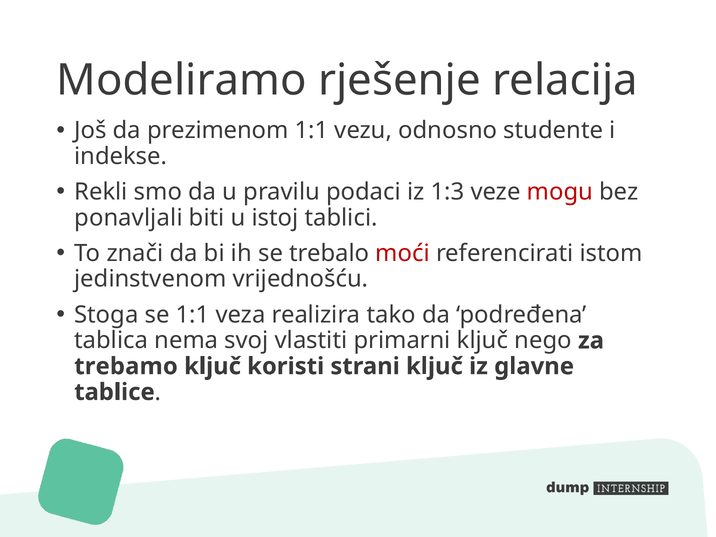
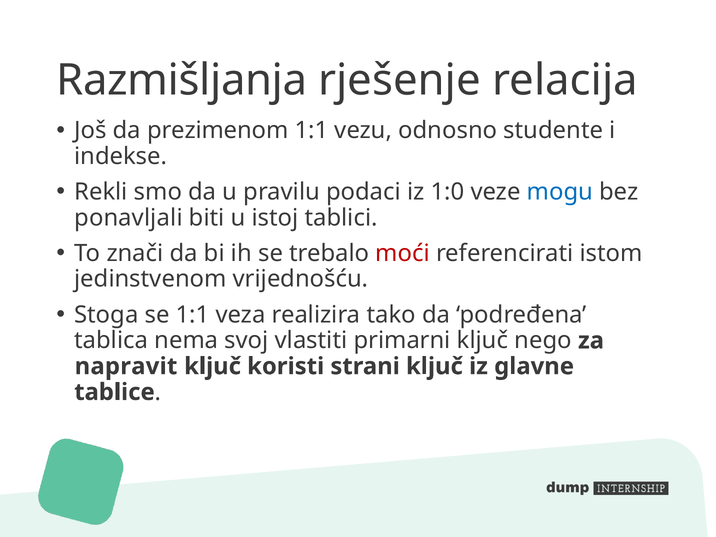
Modeliramo: Modeliramo -> Razmišljanja (182, 80)
1:3: 1:3 -> 1:0 (448, 192)
mogu colour: red -> blue (560, 192)
trebamo: trebamo -> napravit (126, 366)
